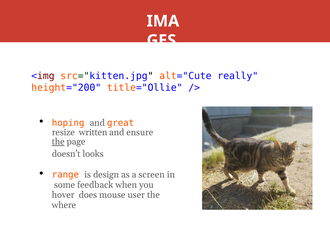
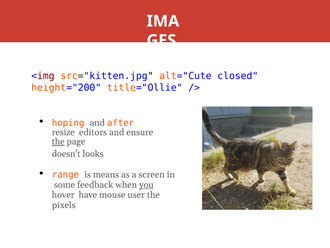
really: really -> closed (238, 76)
great: great -> after (121, 123)
written: written -> editors (93, 132)
design: design -> means (106, 174)
you underline: none -> present (146, 184)
does: does -> have (88, 195)
where: where -> pixels (64, 205)
